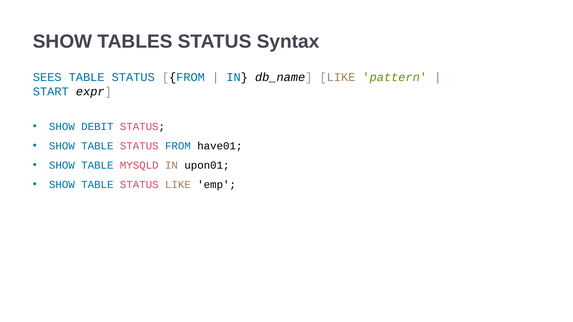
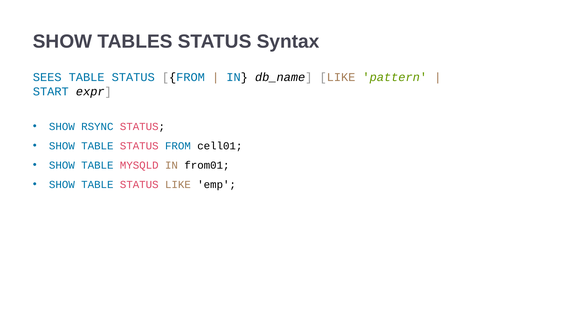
DEBIT: DEBIT -> RSYNC (97, 127)
have01: have01 -> cell01 (220, 146)
upon01: upon01 -> from01 (207, 165)
